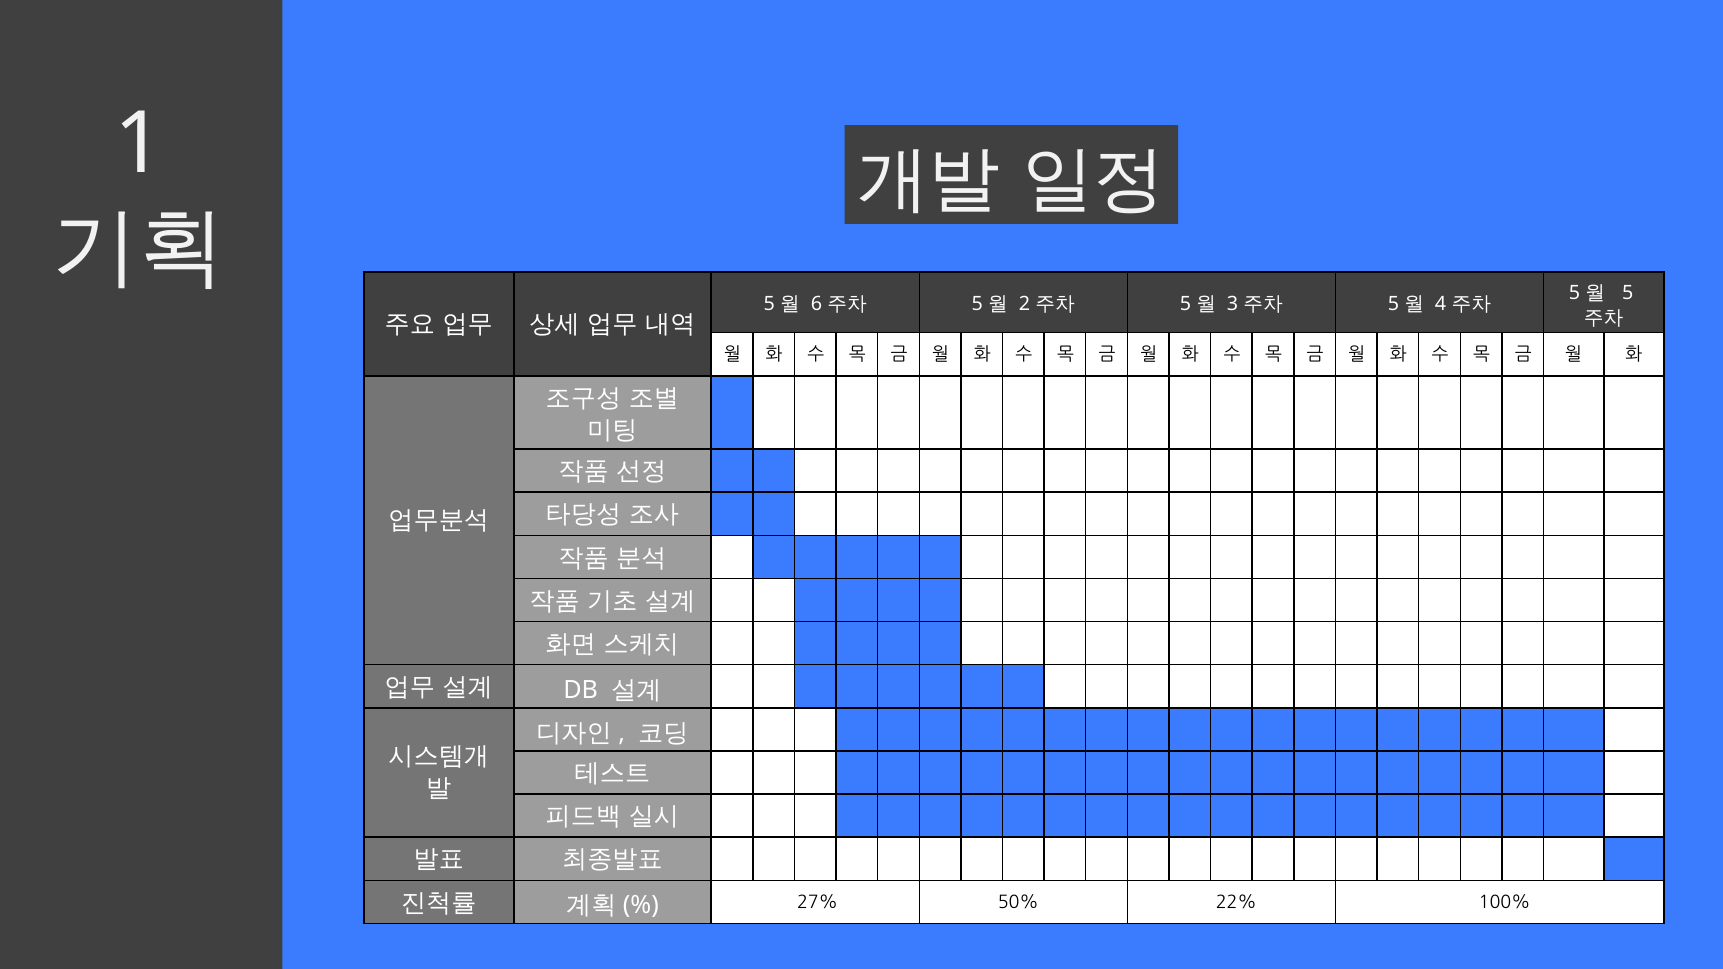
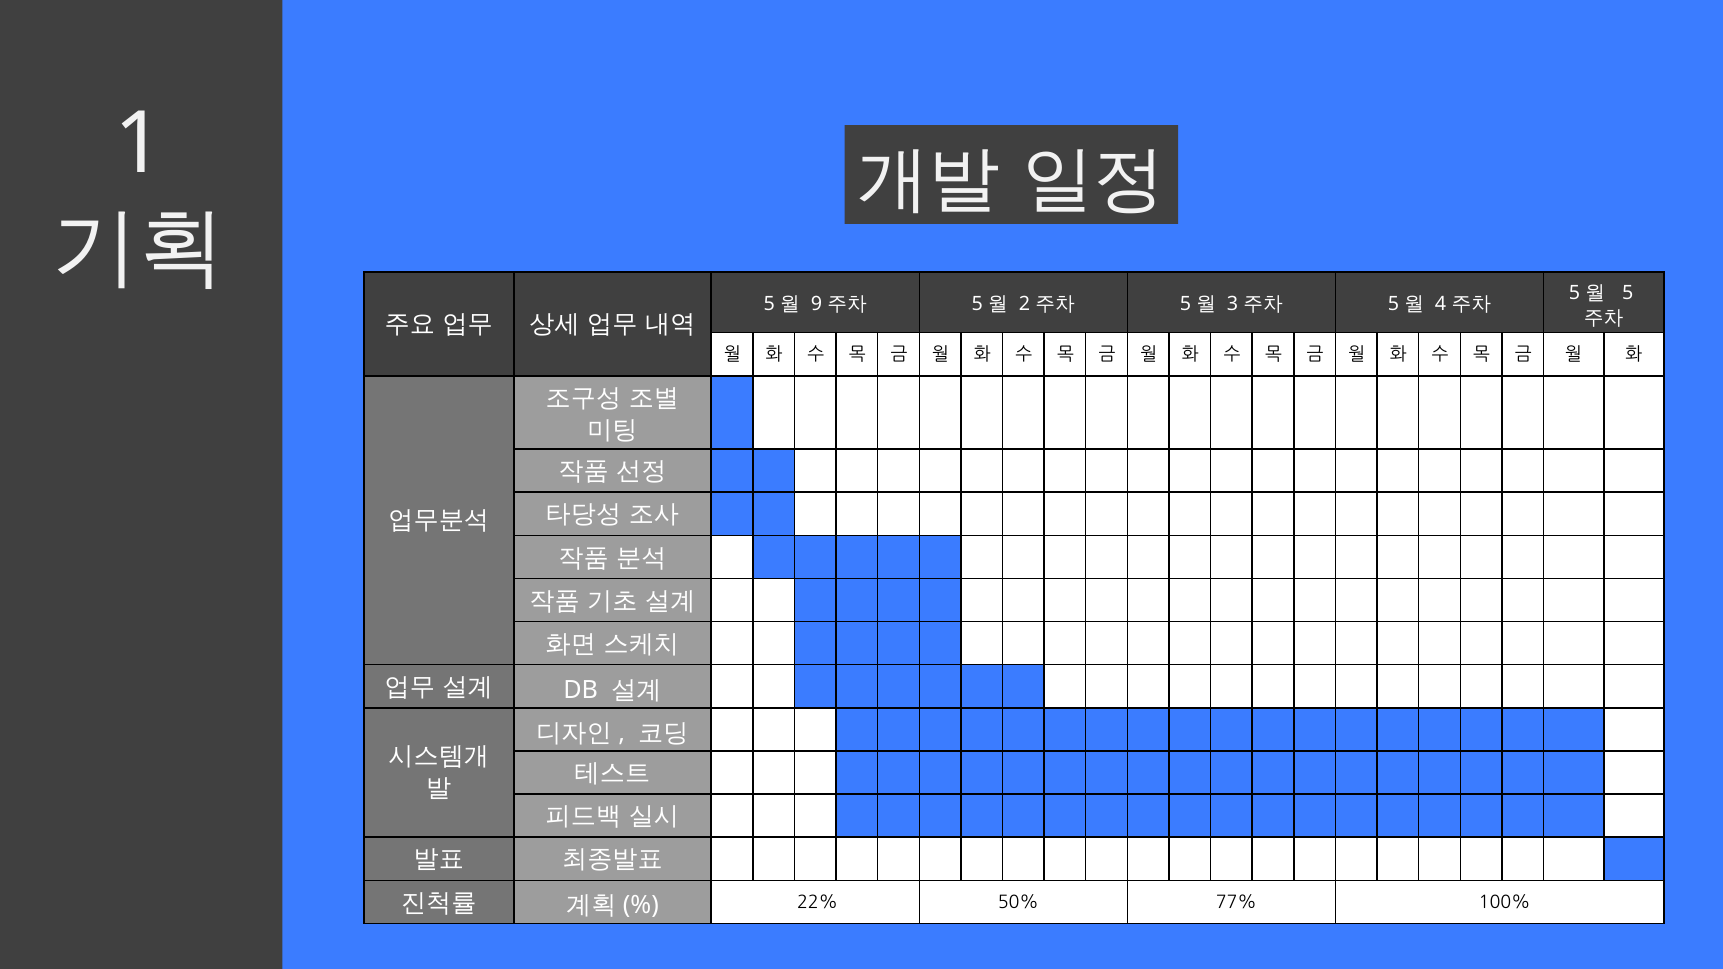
6: 6 -> 9 (816, 304)
27%: 27% -> 22% (818, 903)
22%: 22% -> 77% (1236, 903)
